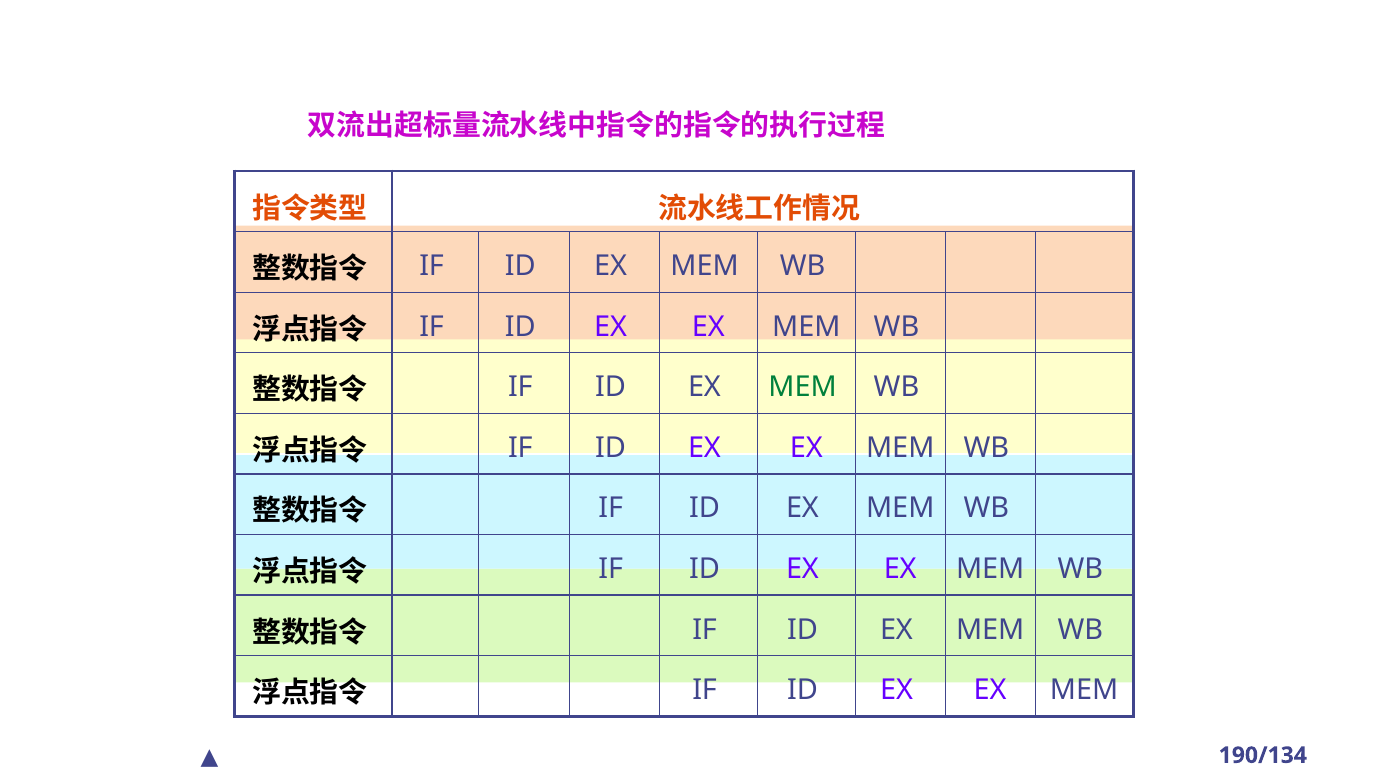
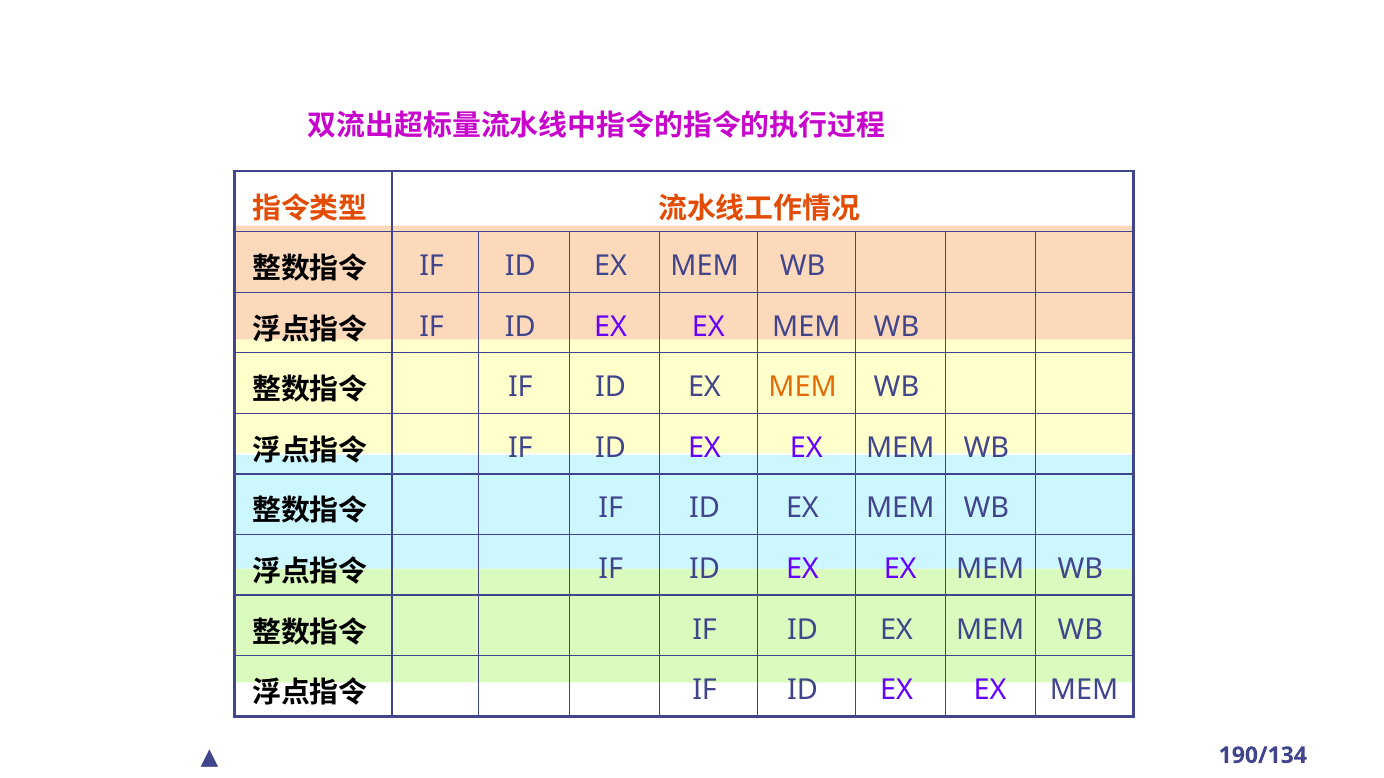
MEM colour: green -> orange (803, 388)
